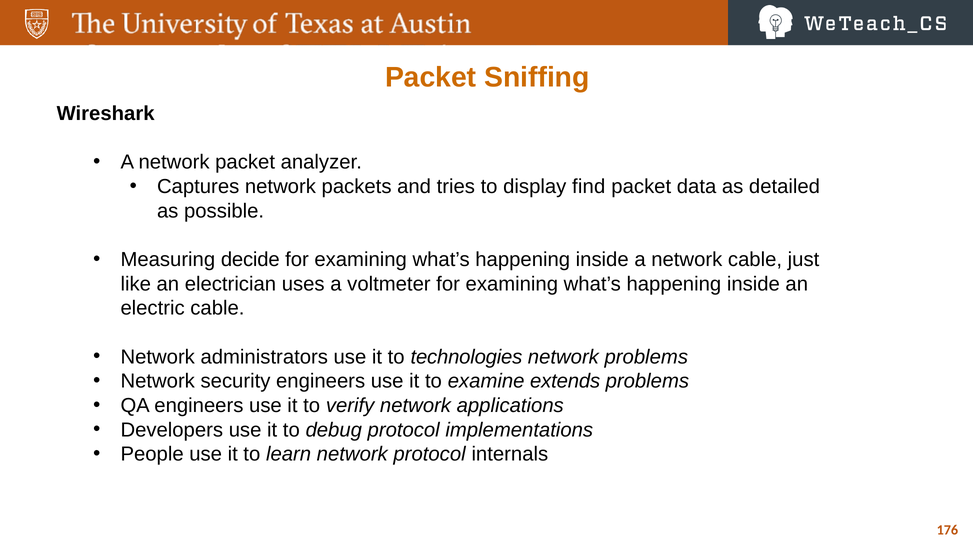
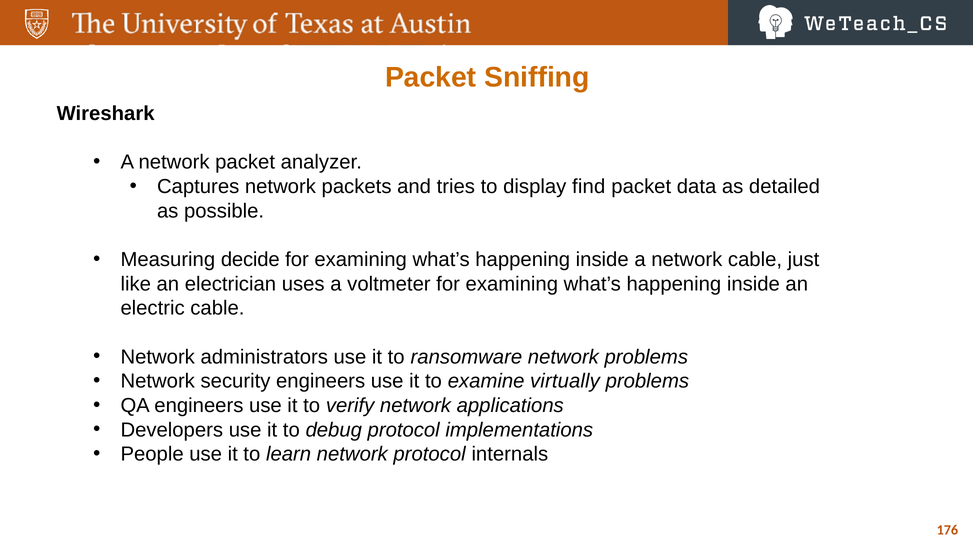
technologies: technologies -> ransomware (466, 357)
extends: extends -> virtually (565, 381)
